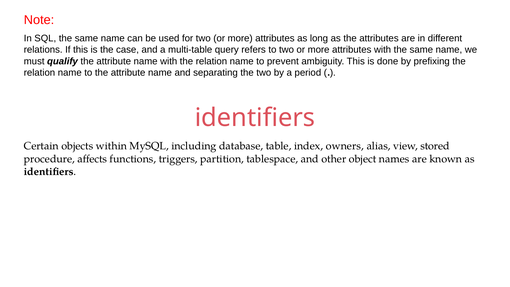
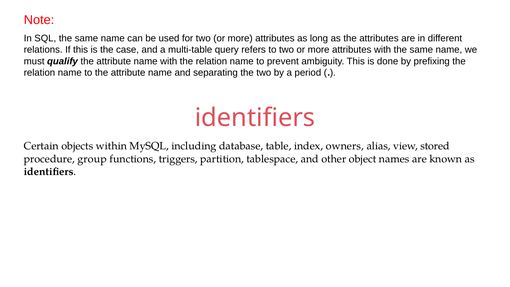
affects: affects -> group (92, 159)
